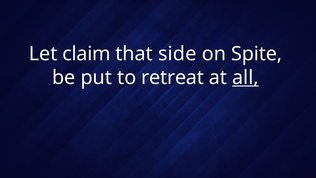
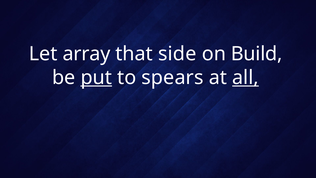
claim: claim -> array (86, 54)
Spite: Spite -> Build (257, 54)
put underline: none -> present (96, 77)
retreat: retreat -> spears (172, 77)
